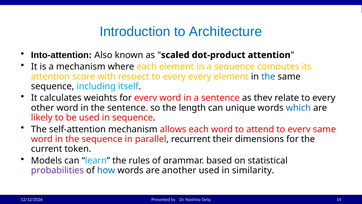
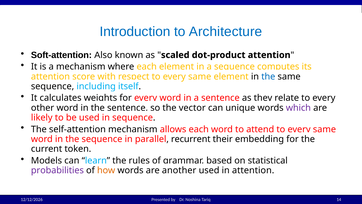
Into-attention: Into-attention -> Soft-attention (61, 55)
every: every -> same (200, 76)
length: length -> vector (192, 108)
which colour: blue -> purple (298, 108)
dimensions: dimensions -> embedding (260, 139)
how colour: blue -> orange (106, 170)
in similarity: similarity -> attention (253, 170)
